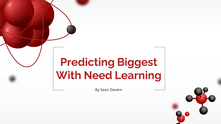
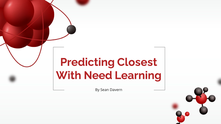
Biggest: Biggest -> Closest (137, 62)
